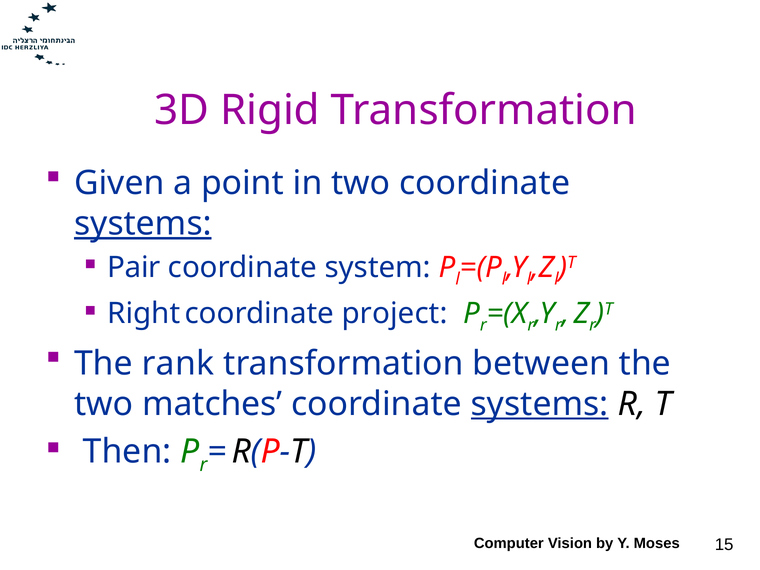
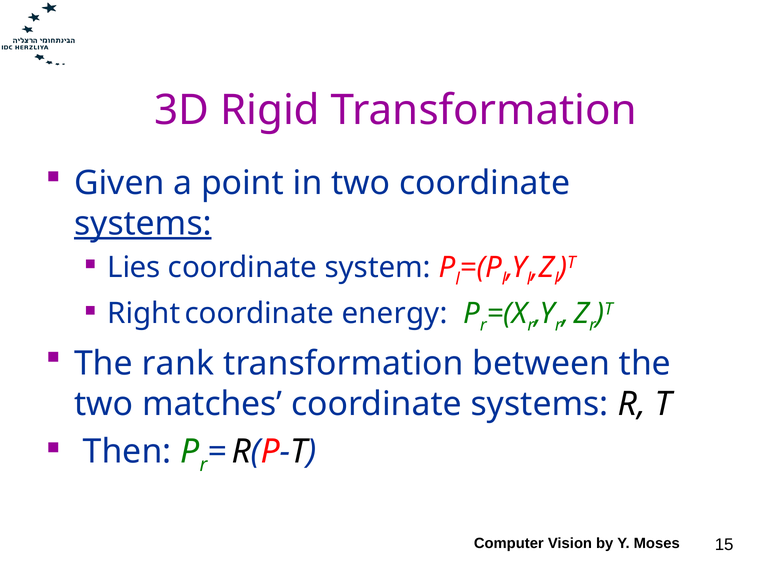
Pair: Pair -> Lies (134, 267)
project: project -> energy (395, 314)
systems underline: present -> none (540, 404)
